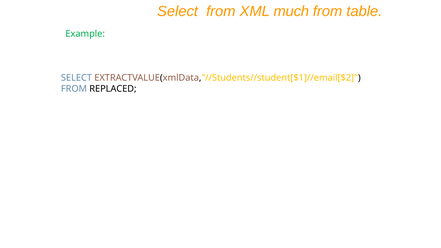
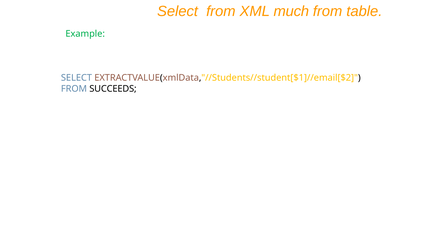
REPLACED: REPLACED -> SUCCEEDS (113, 89)
